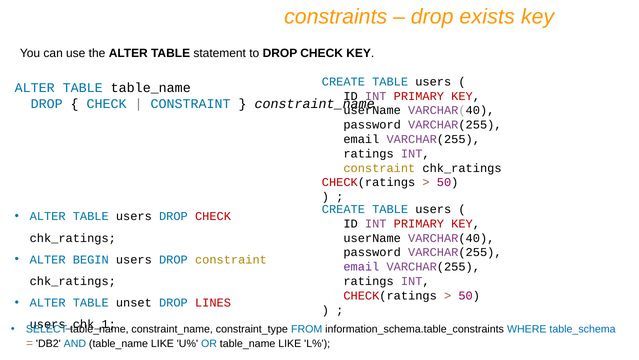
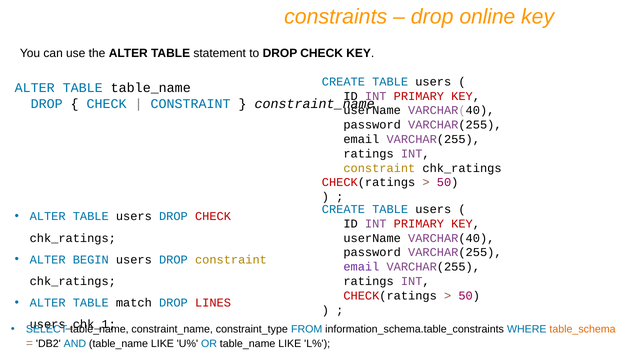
exists: exists -> online (487, 17)
unset: unset -> match (134, 302)
table_schema colour: blue -> orange (583, 329)
